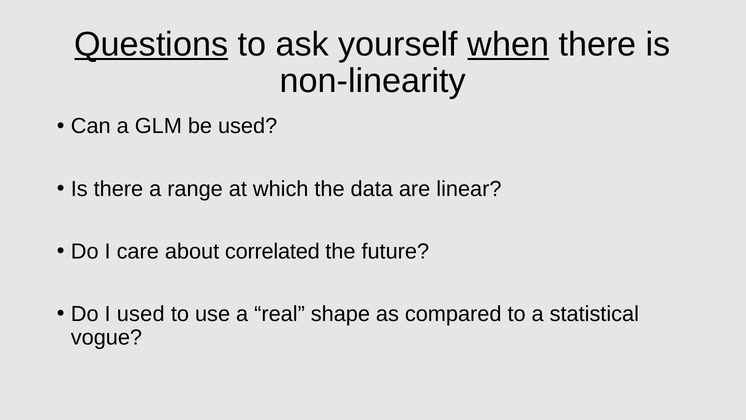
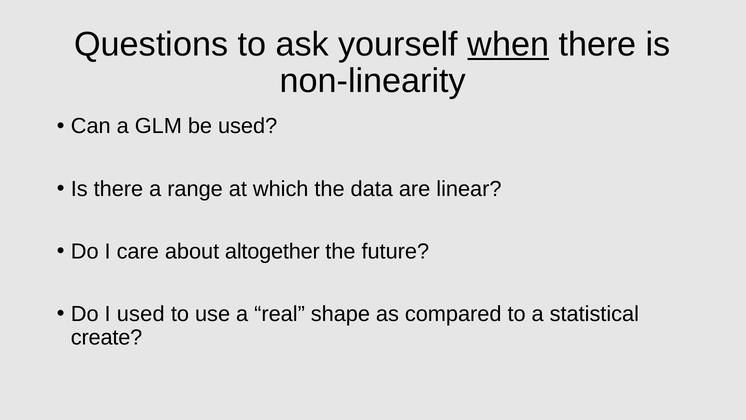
Questions underline: present -> none (151, 44)
correlated: correlated -> altogether (272, 251)
vogue: vogue -> create (107, 337)
